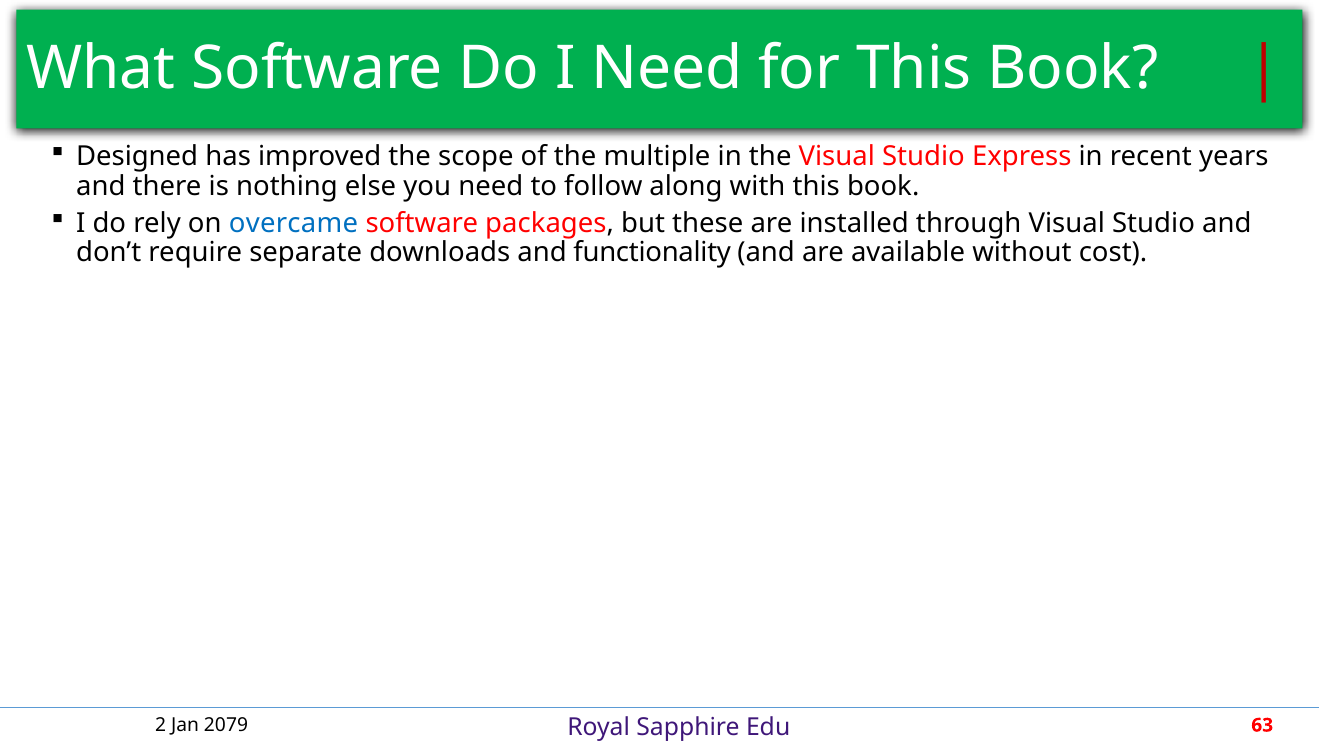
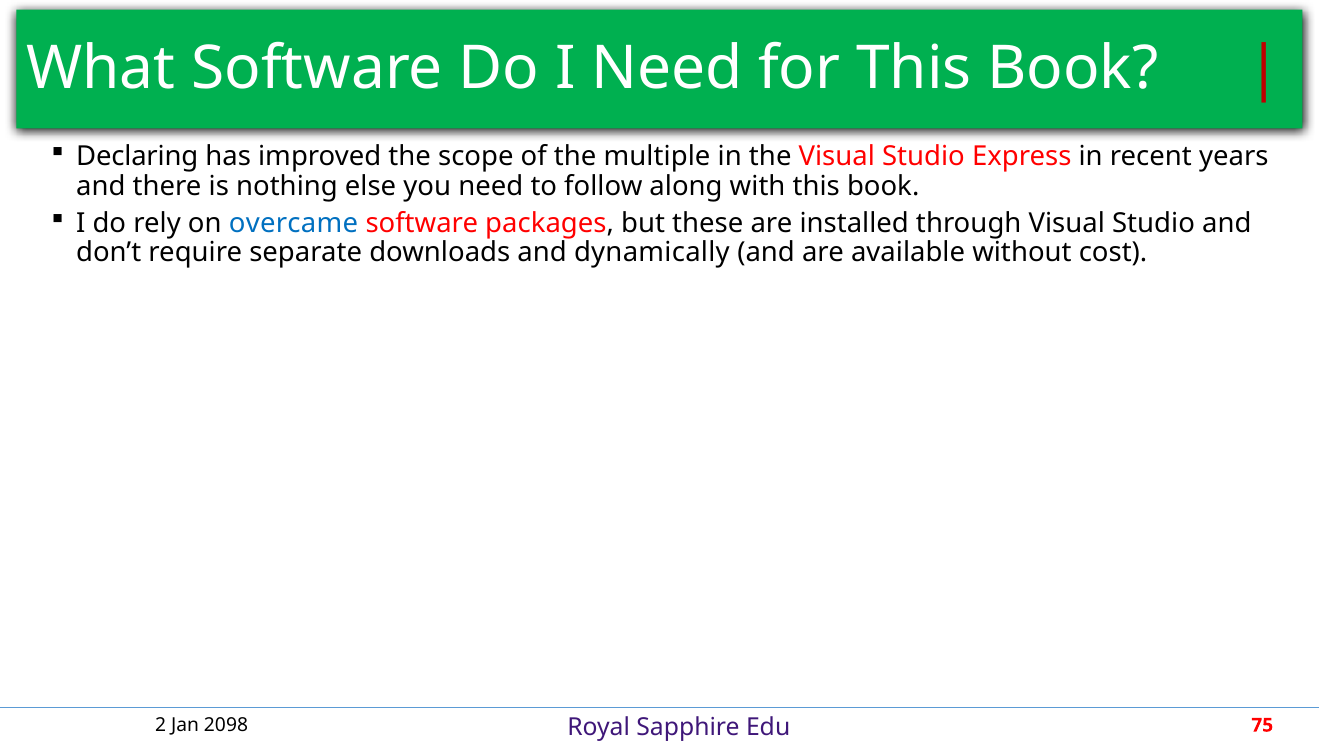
Designed: Designed -> Declaring (137, 157)
functionality: functionality -> dynamically (652, 253)
2079: 2079 -> 2098 (226, 725)
63: 63 -> 75 (1262, 725)
